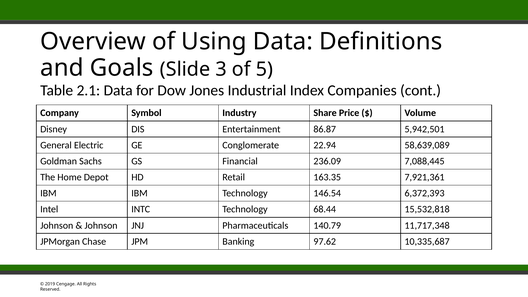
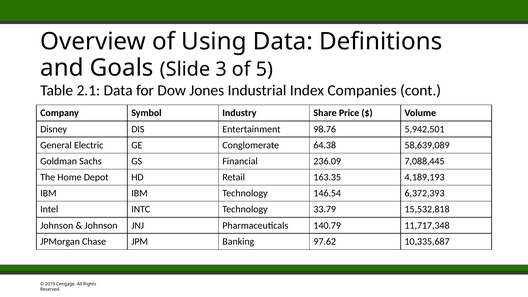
86.87: 86.87 -> 98.76 (325, 129)
22.94: 22.94 -> 64.38 (325, 145)
7,921,361: 7,921,361 -> 4,189,193 (425, 177)
68.44: 68.44 -> 33.79 (325, 209)
